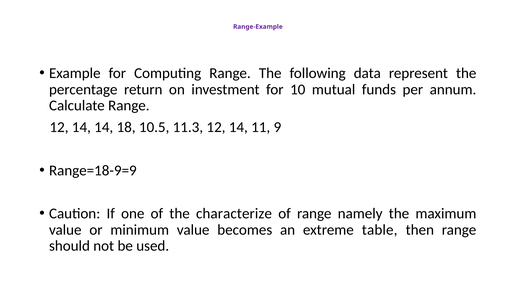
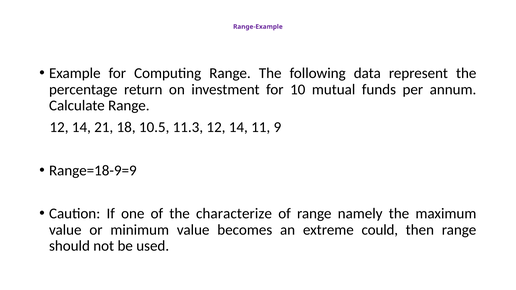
14 14: 14 -> 21 (104, 127)
table: table -> could (380, 230)
